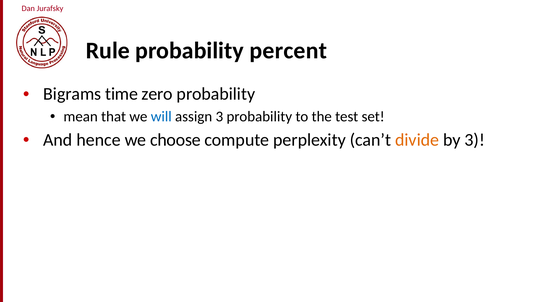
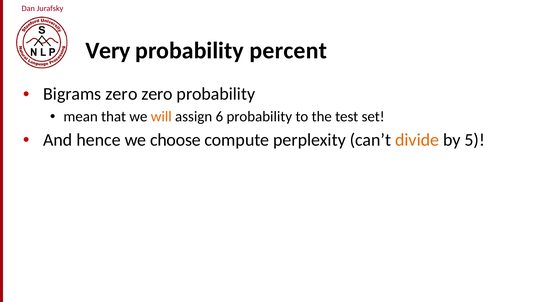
Rule: Rule -> Very (108, 51)
Bigrams time: time -> zero (121, 94)
will colour: blue -> orange (161, 117)
assign 3: 3 -> 6 (219, 117)
by 3: 3 -> 5 (475, 140)
